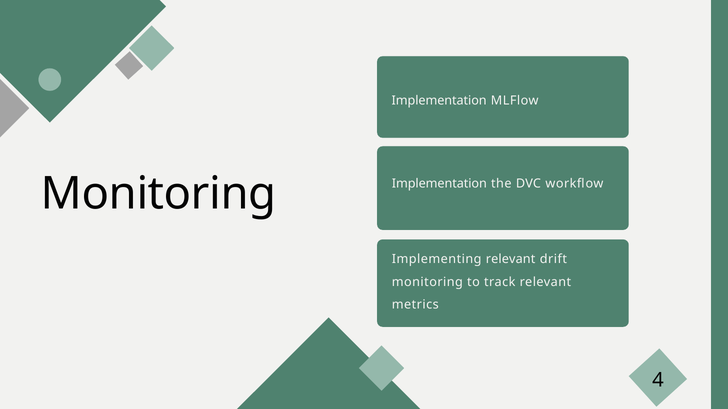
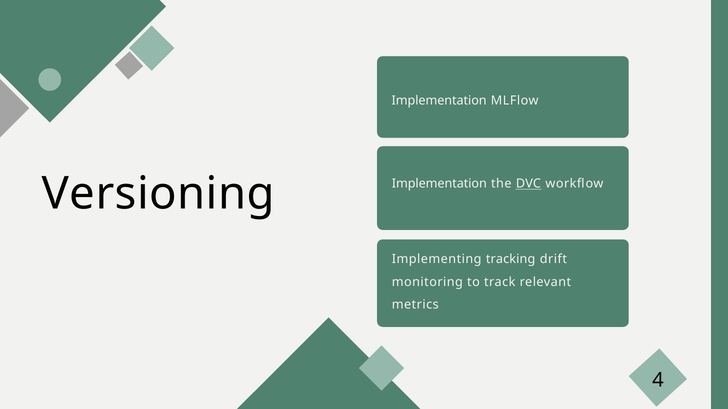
DVC underline: none -> present (528, 184)
Monitoring: Monitoring -> Versioning (158, 194)
Implementing relevant: relevant -> tracking (511, 260)
